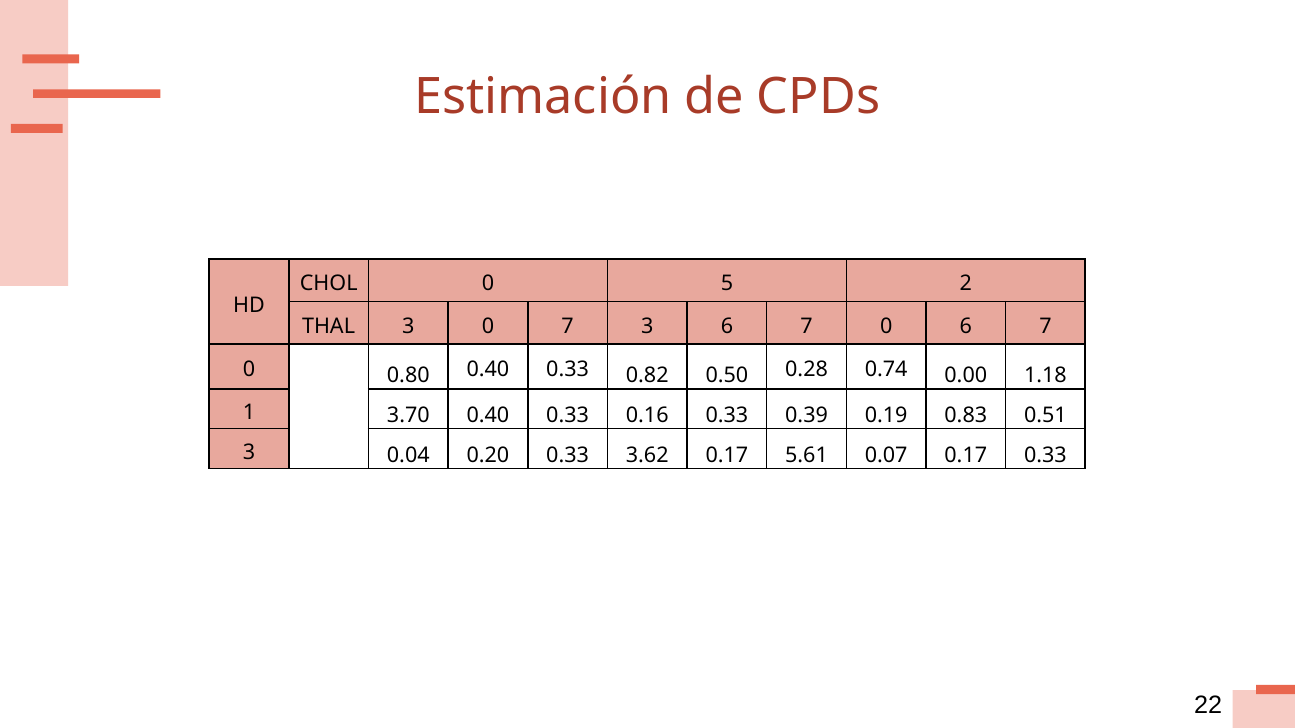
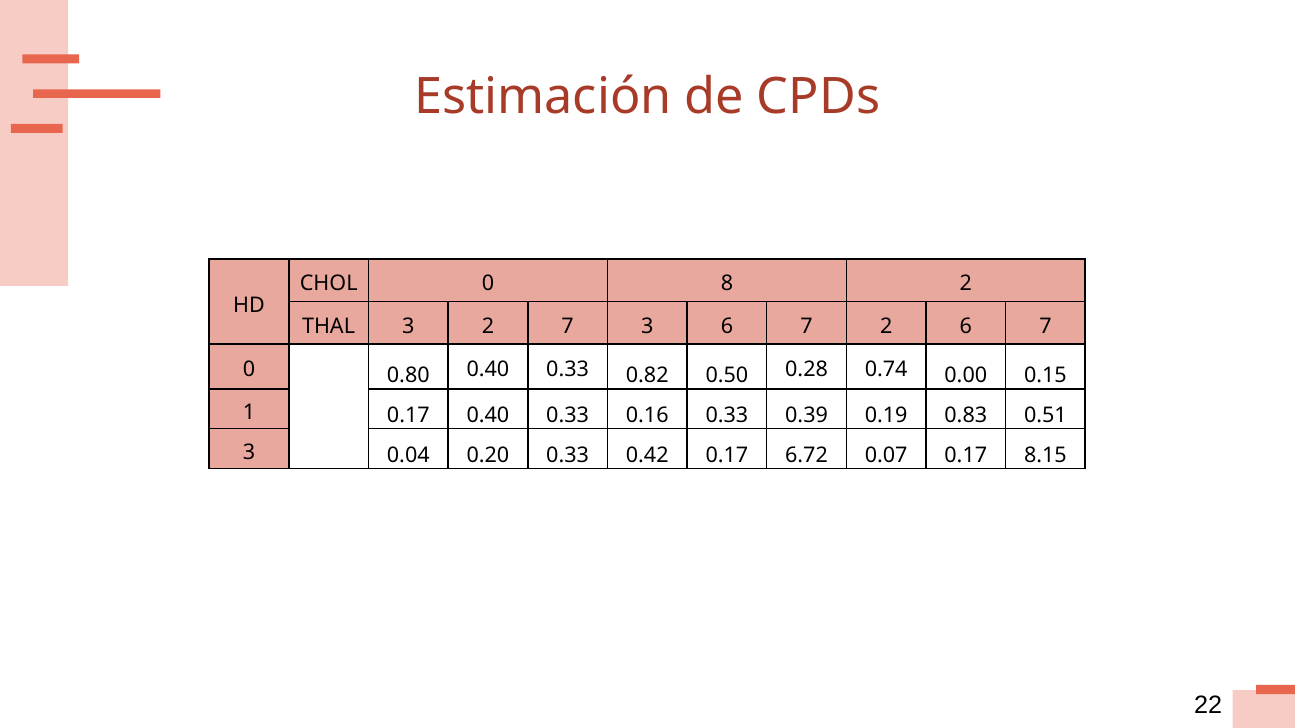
5: 5 -> 8 (727, 284)
3 0: 0 -> 2 (488, 326)
3 6 7 0: 0 -> 2 (886, 326)
1.18: 1.18 -> 0.15 (1045, 376)
1 3.70: 3.70 -> 0.17 (408, 416)
3.62: 3.62 -> 0.42 (647, 455)
5.61: 5.61 -> 6.72 (807, 455)
0.17 0.33: 0.33 -> 8.15 (1045, 455)
